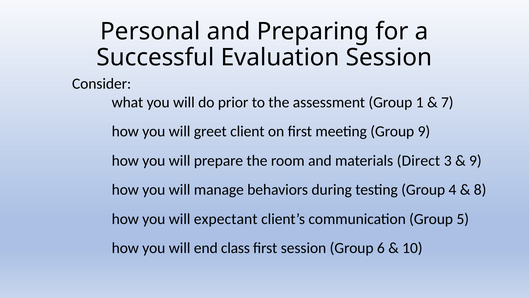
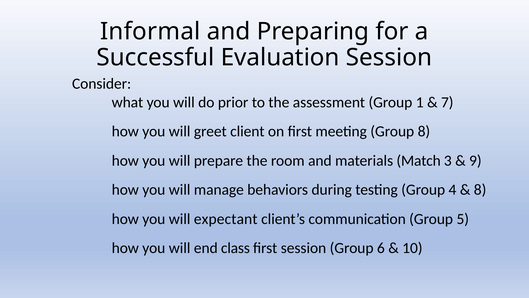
Personal: Personal -> Informal (150, 31)
Group 9: 9 -> 8 (424, 131)
Direct: Direct -> Match (419, 160)
